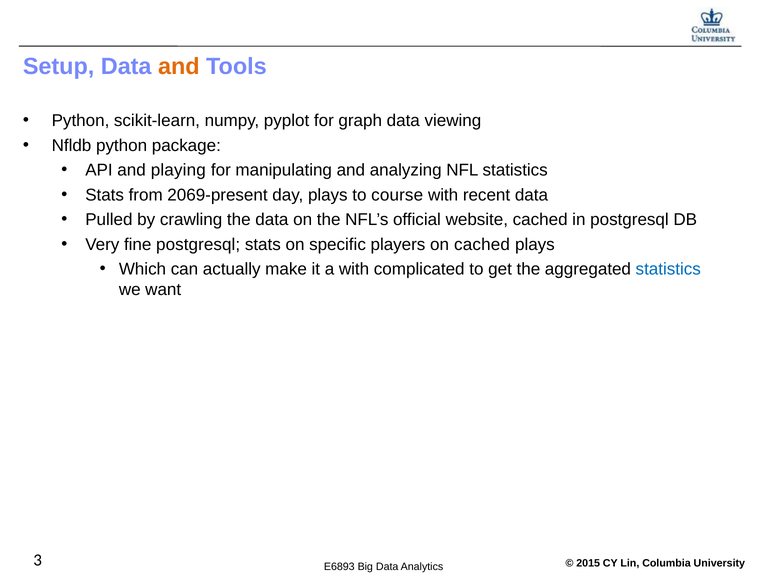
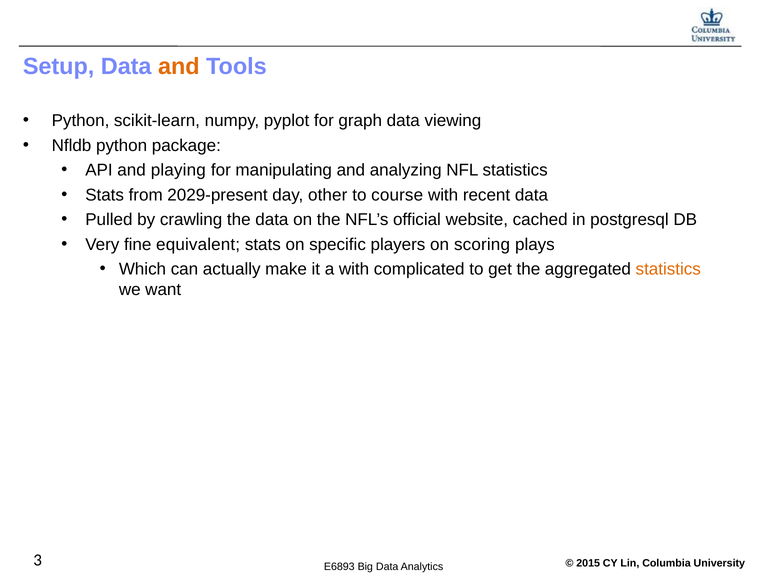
2069-present: 2069-present -> 2029-present (218, 195)
day plays: plays -> other (328, 195)
fine postgresql: postgresql -> equivalent (198, 244)
on cached: cached -> scoring (482, 244)
statistics colour: blue -> orange (668, 269)
